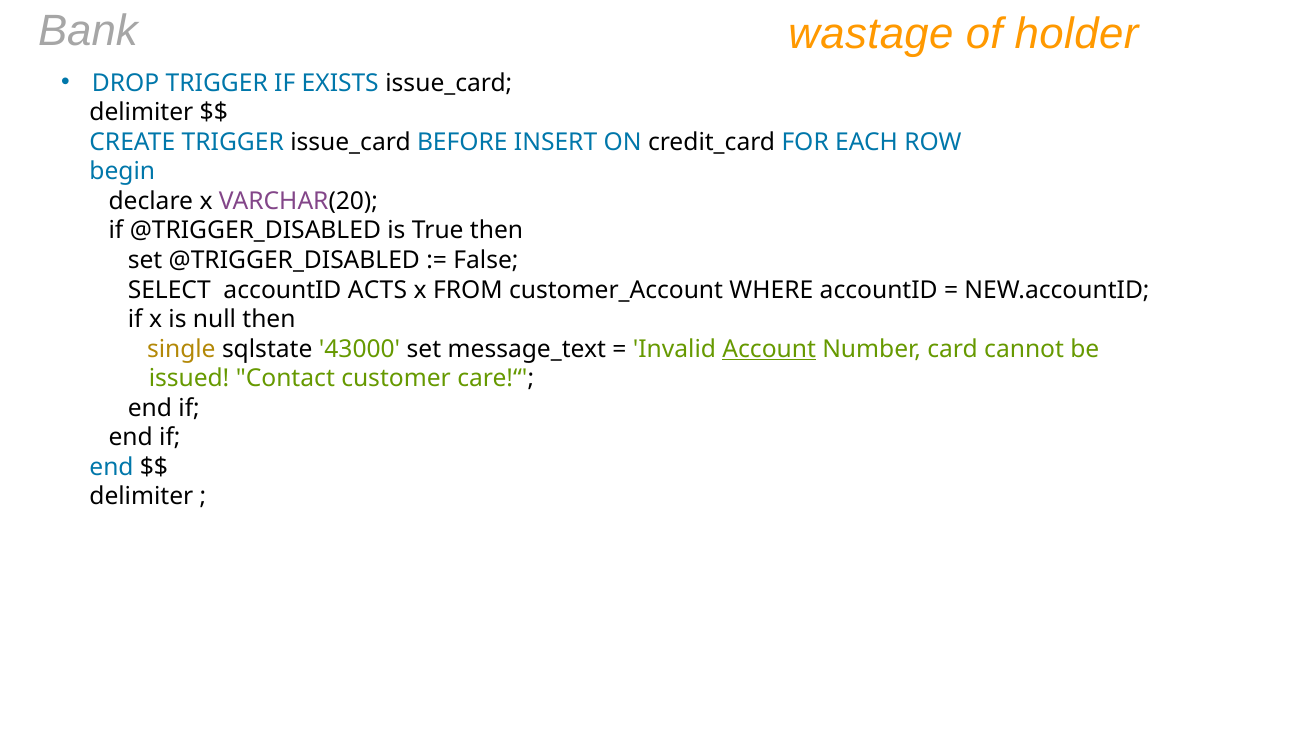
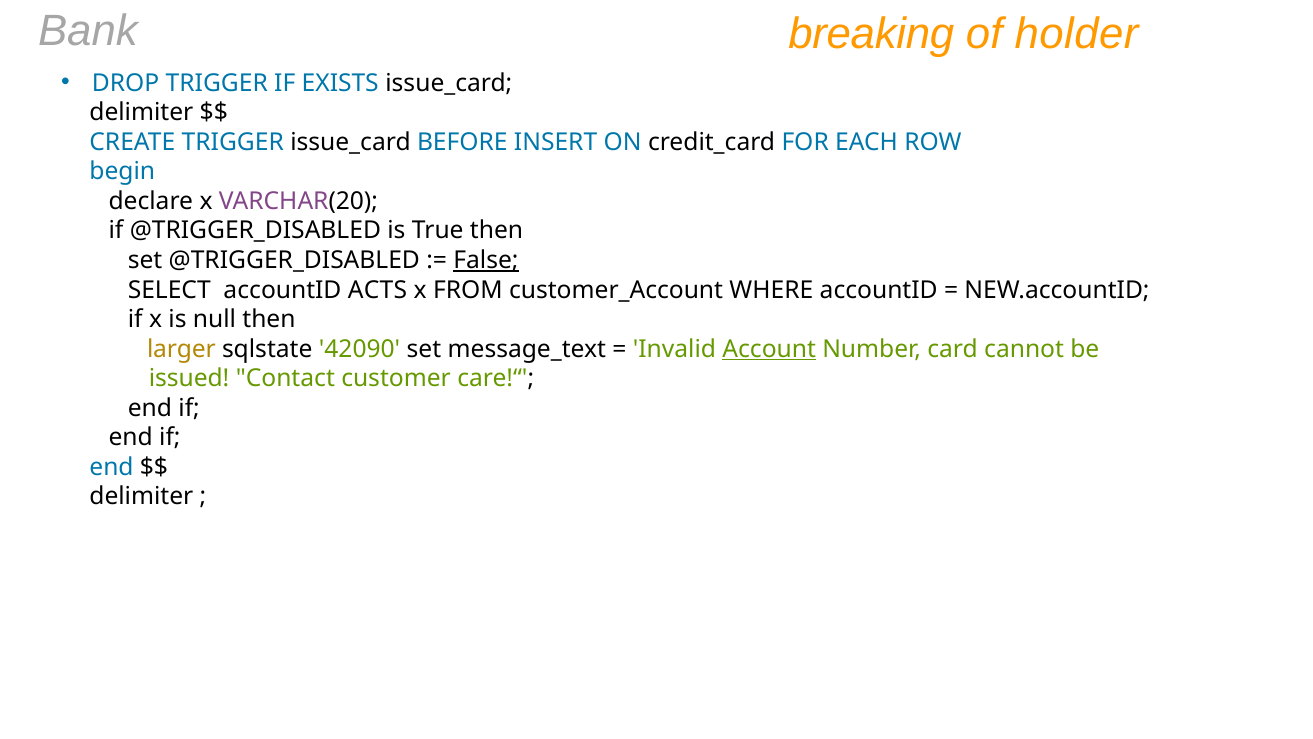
wastage: wastage -> breaking (871, 34)
False underline: none -> present (486, 260)
single: single -> larger (181, 349)
43000: 43000 -> 42090 (360, 349)
